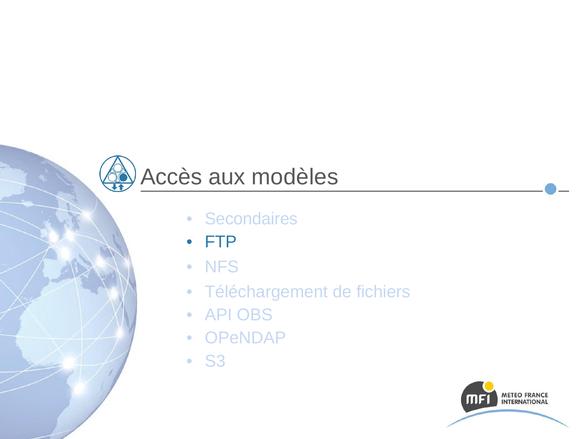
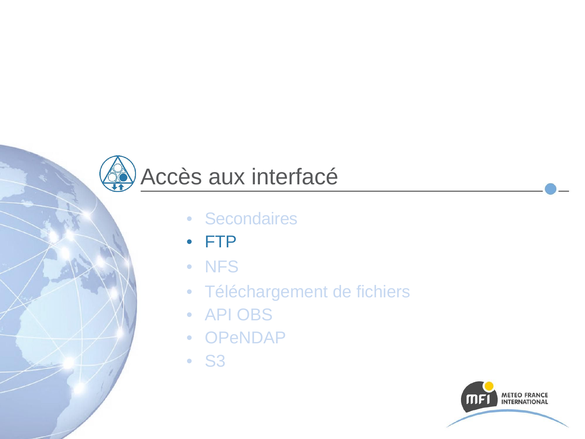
modèles: modèles -> interfacé (295, 177)
